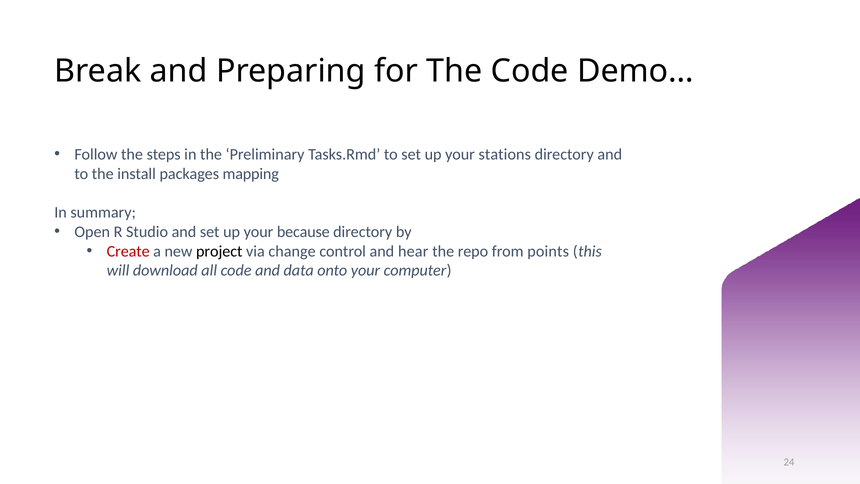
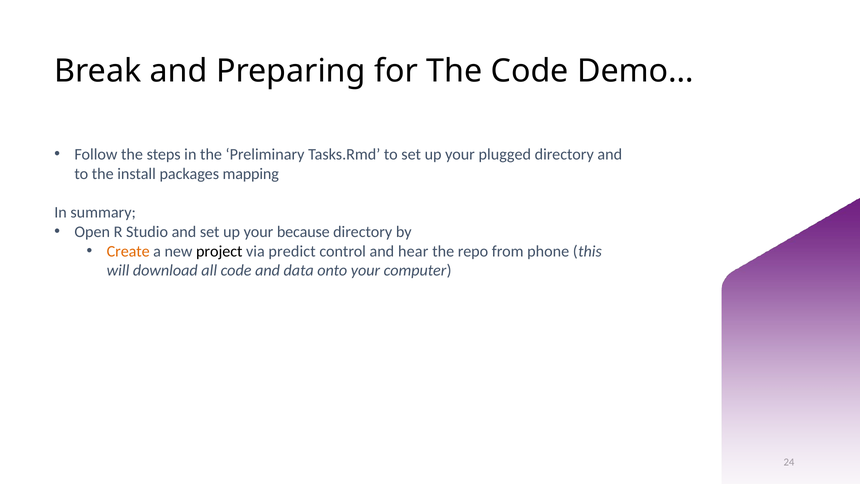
stations: stations -> plugged (505, 154)
Create colour: red -> orange (128, 251)
change: change -> predict (292, 251)
points: points -> phone (548, 251)
